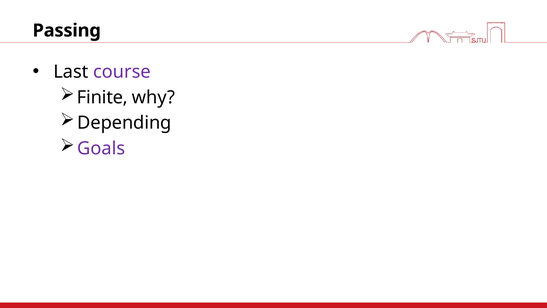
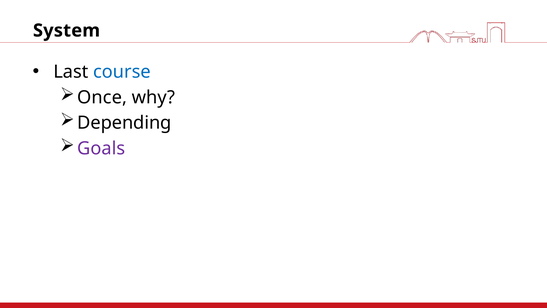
Passing: Passing -> System (67, 31)
course colour: purple -> blue (122, 72)
Finite: Finite -> Once (102, 97)
